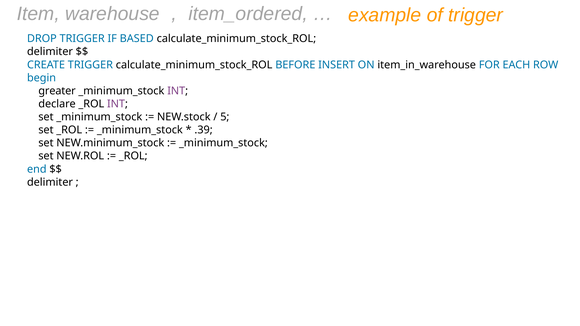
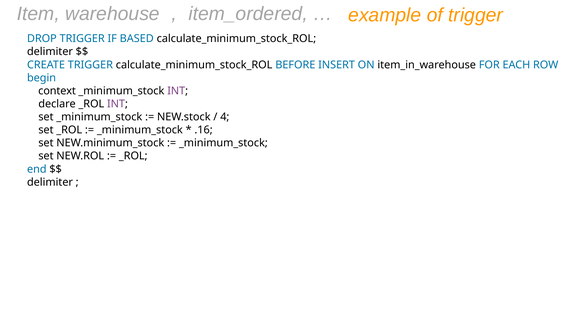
greater: greater -> context (57, 91)
5: 5 -> 4 (225, 117)
.39: .39 -> .16 (204, 130)
